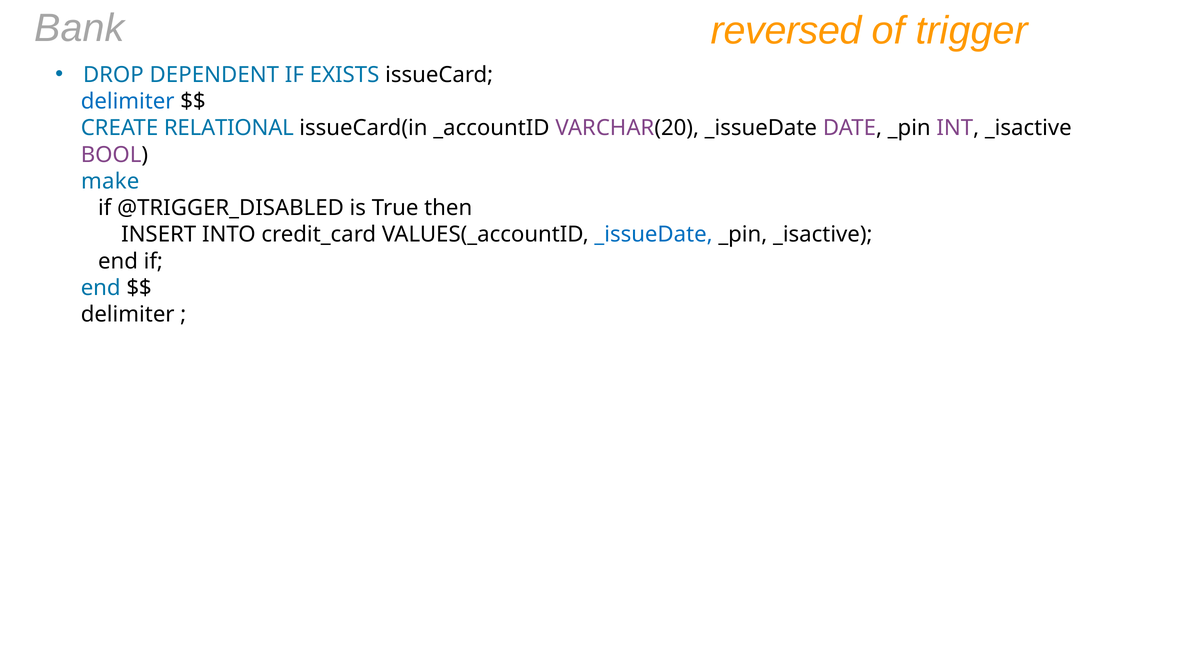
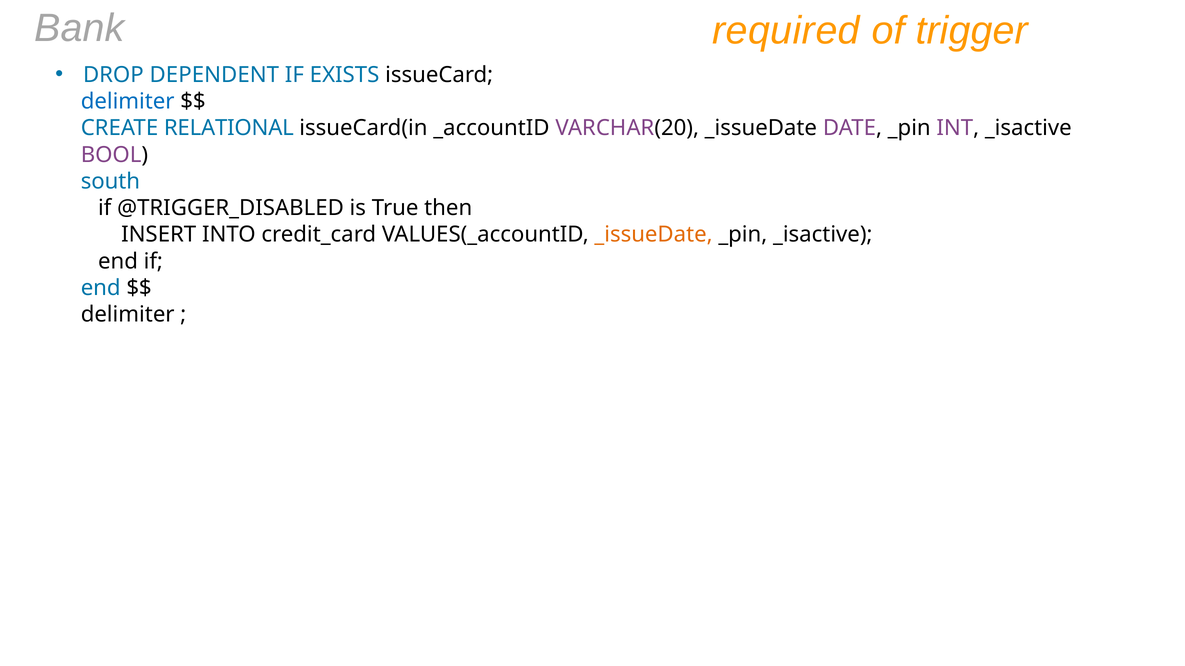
reversed: reversed -> required (786, 31)
make: make -> south (110, 182)
_issueDate colour: blue -> orange (654, 235)
